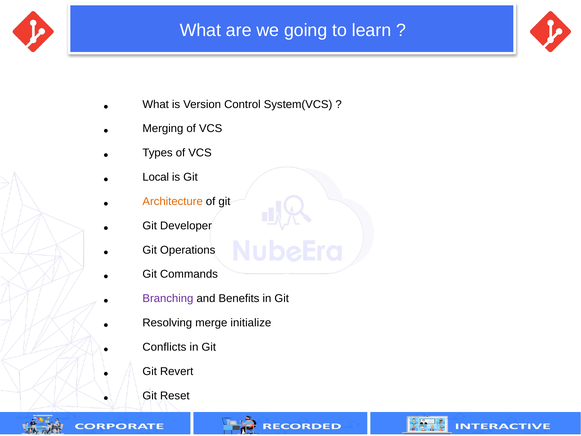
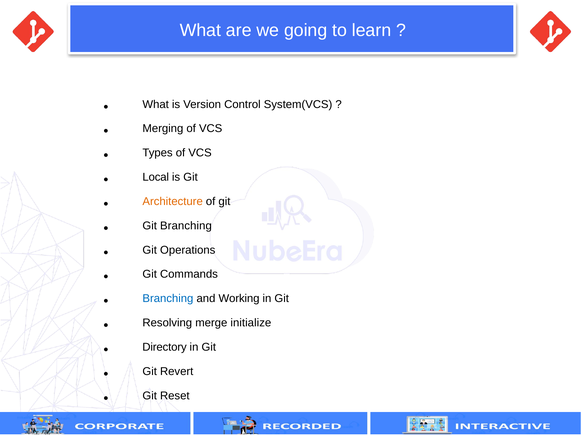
Git Developer: Developer -> Branching (186, 226)
Branching colour: purple -> blue (168, 298)
Benefits: Benefits -> Working (239, 298)
Conflicts: Conflicts -> Directory (165, 347)
